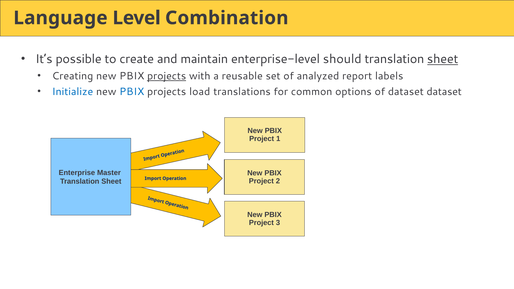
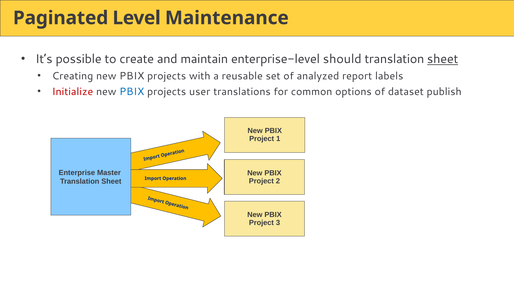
Language: Language -> Paginated (61, 18)
Combination: Combination -> Maintenance (227, 18)
projects underline: present -> none (167, 76)
Initialize colour: blue -> red (73, 92)
load: load -> user (200, 92)
dataset dataset: dataset -> publish (444, 92)
